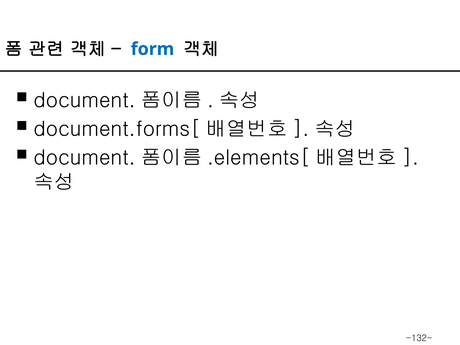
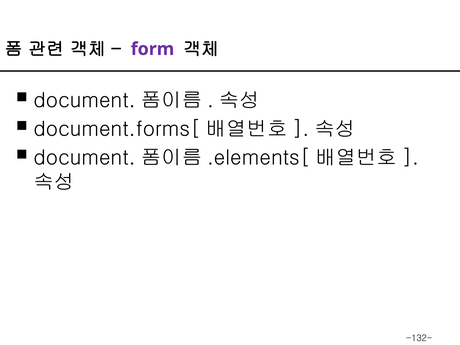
form colour: blue -> purple (152, 49)
